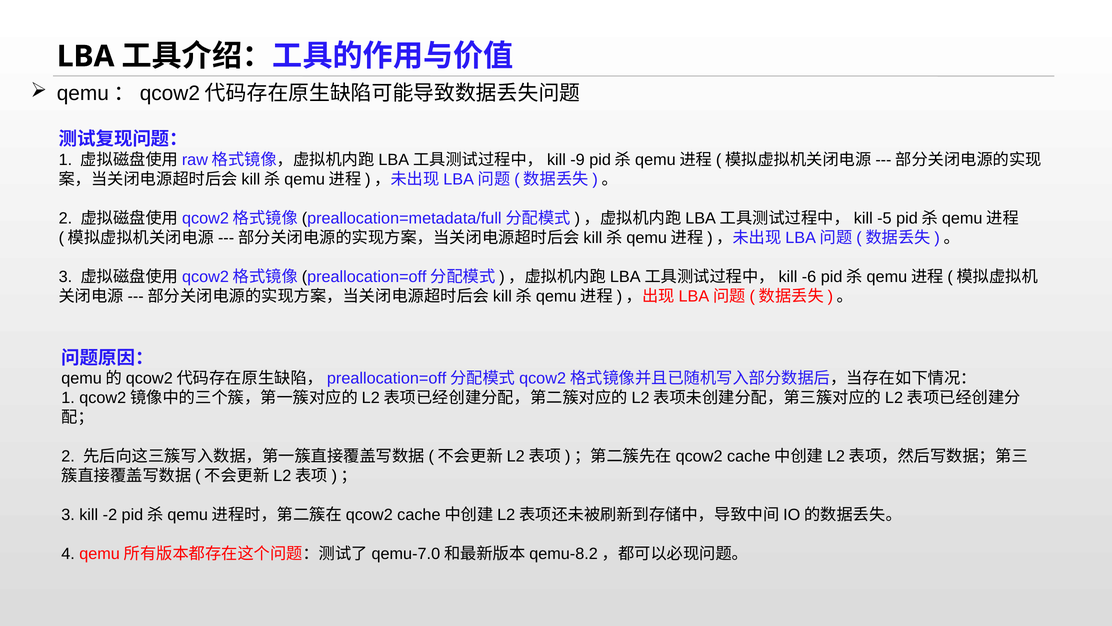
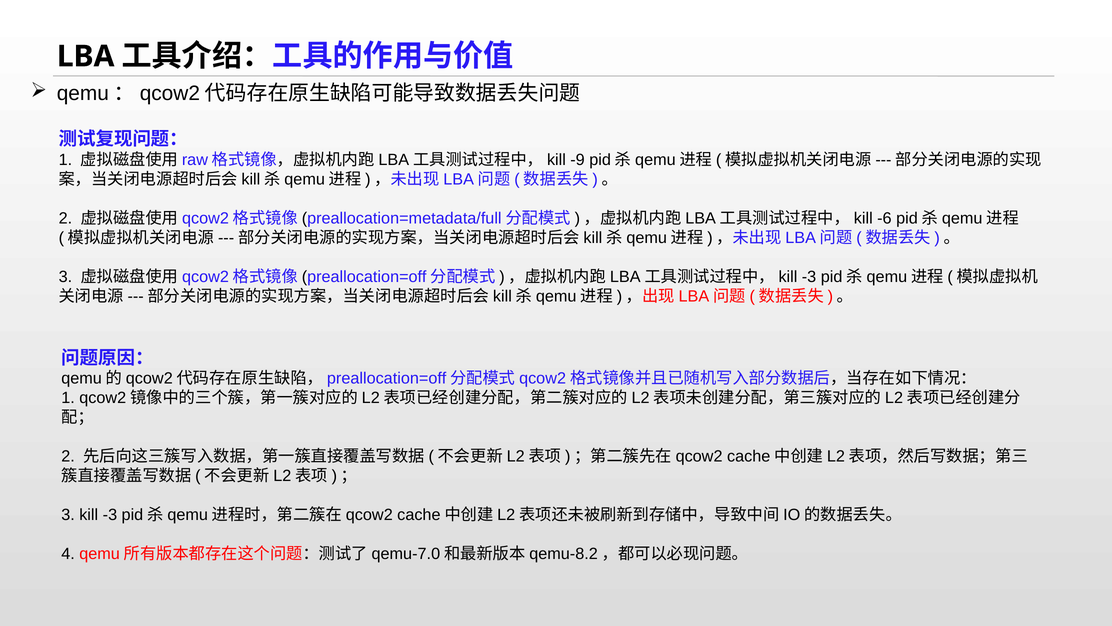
-5: -5 -> -6 (884, 218)
-6: -6 -> -3 (809, 277)
kill -2: -2 -> -3 (110, 515)
